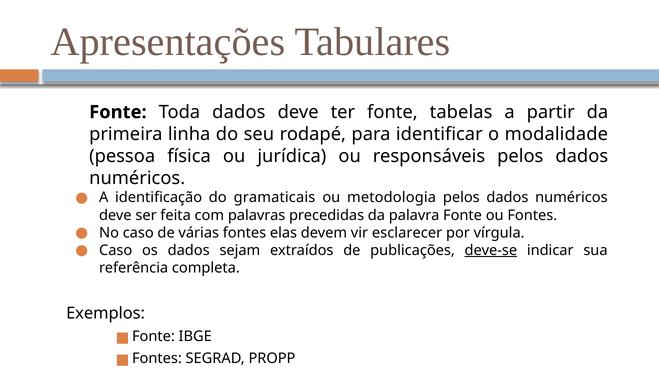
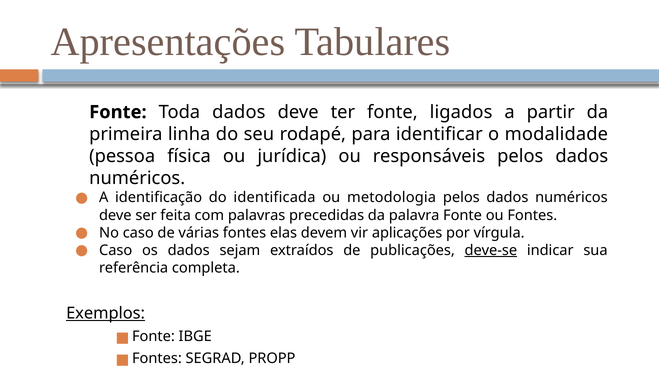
tabelas: tabelas -> ligados (461, 112)
gramaticais: gramaticais -> identificada (274, 197)
esclarecer: esclarecer -> aplicações (407, 233)
Exemplos underline: none -> present (106, 313)
